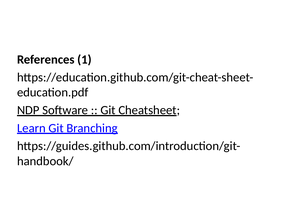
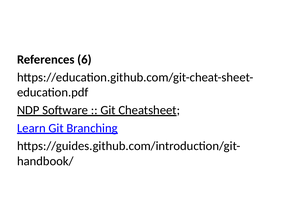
1: 1 -> 6 (84, 60)
